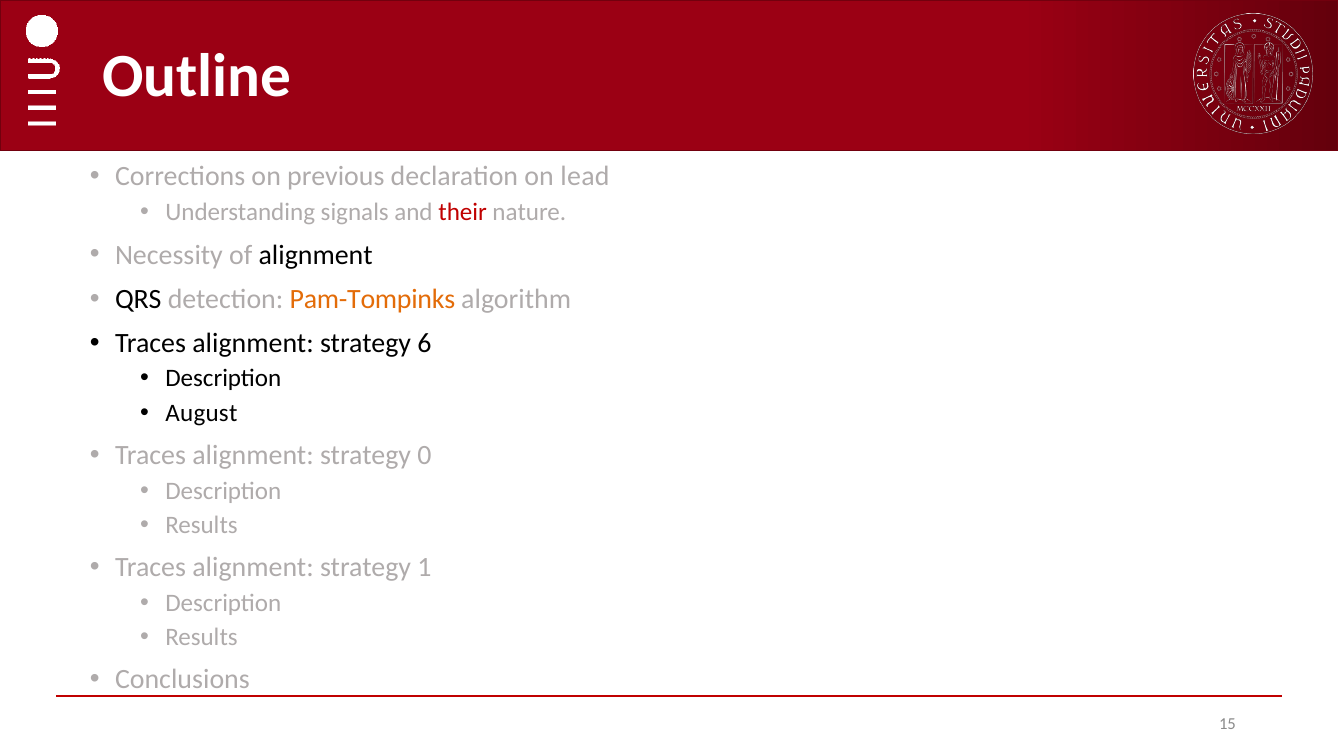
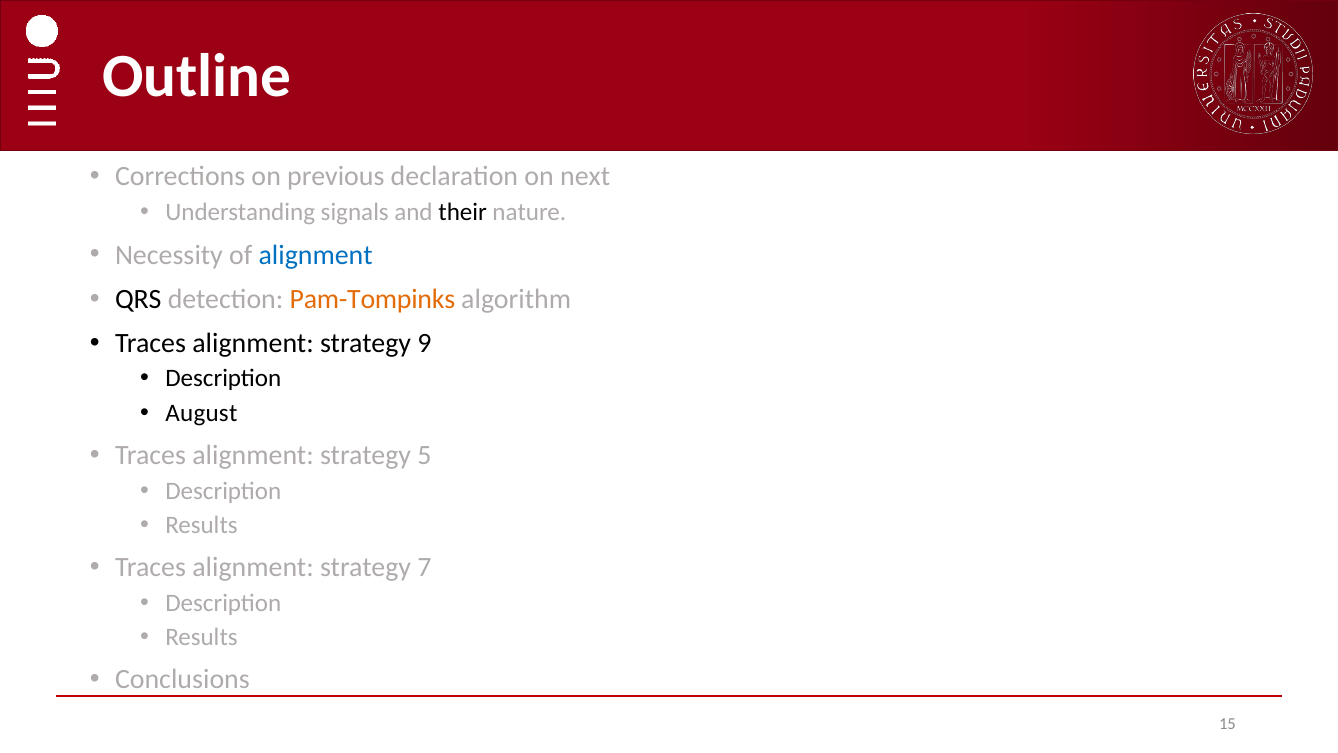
lead: lead -> next (585, 177)
their colour: red -> black (463, 212)
alignment colour: black -> blue (316, 255)
6: 6 -> 9 (424, 343)
0: 0 -> 5 (424, 455)
1: 1 -> 7 (424, 567)
